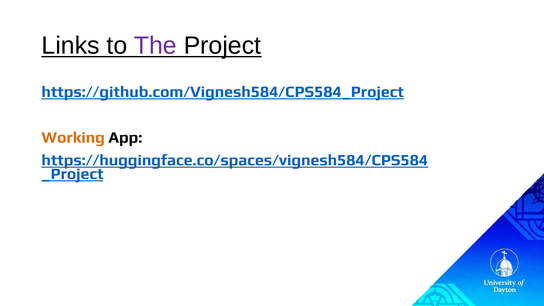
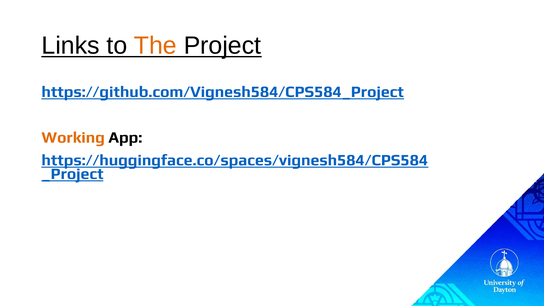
The colour: purple -> orange (155, 46)
